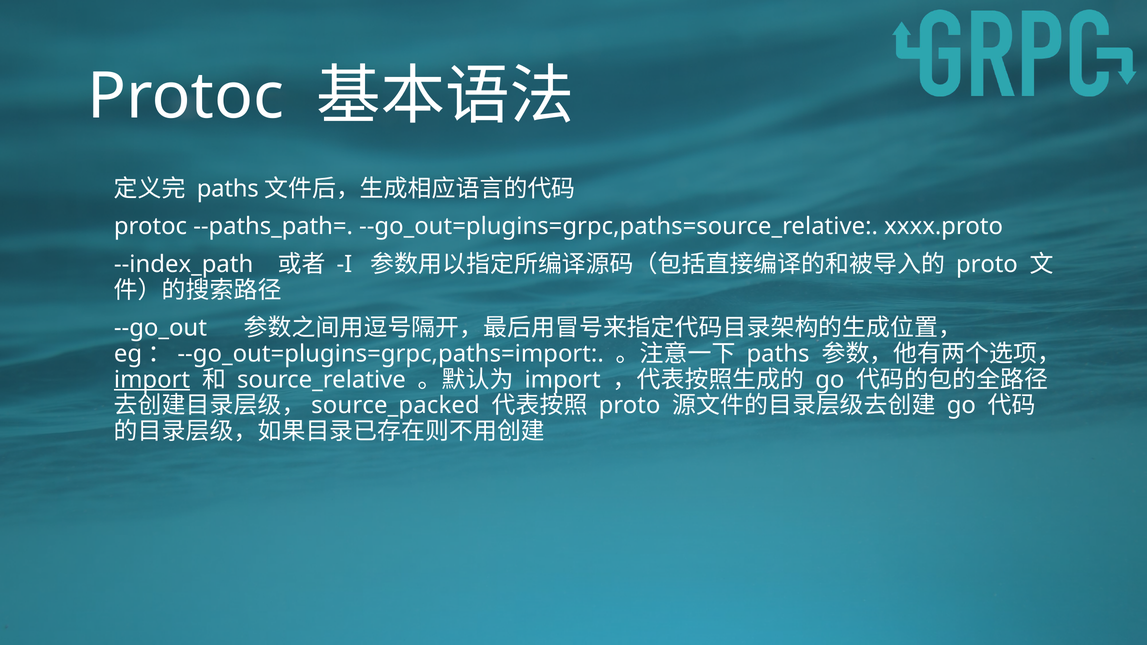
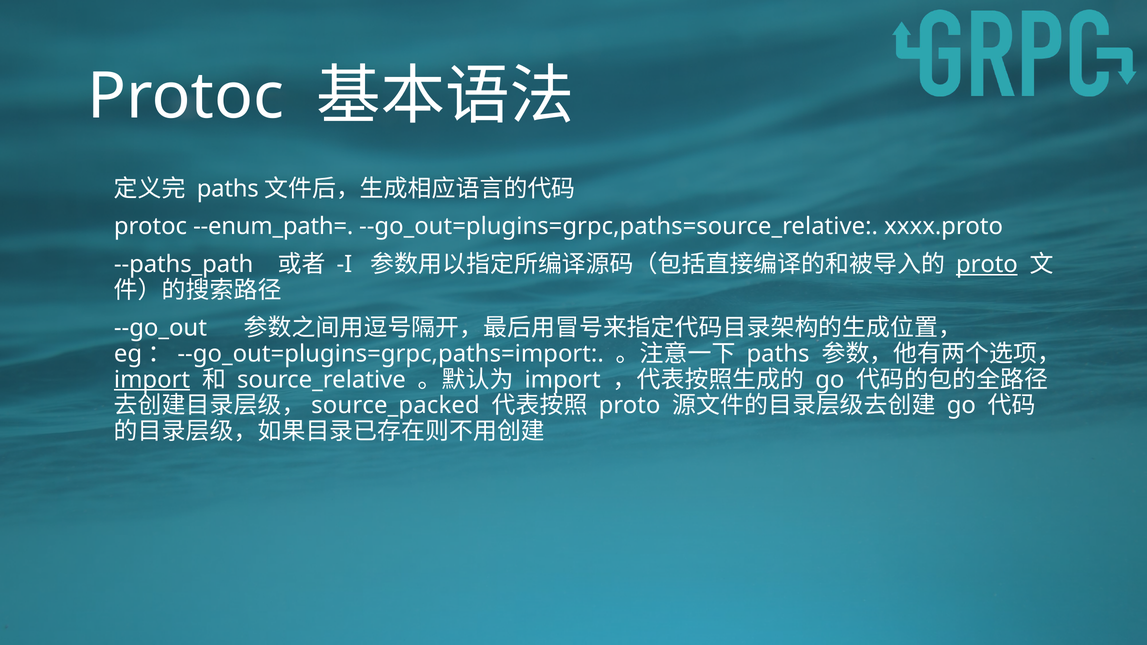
--paths_path=: --paths_path= -> --enum_path= (273, 227)
--index_path: --index_path -> --paths_path (184, 264)
proto underline: none -> present (987, 264)
